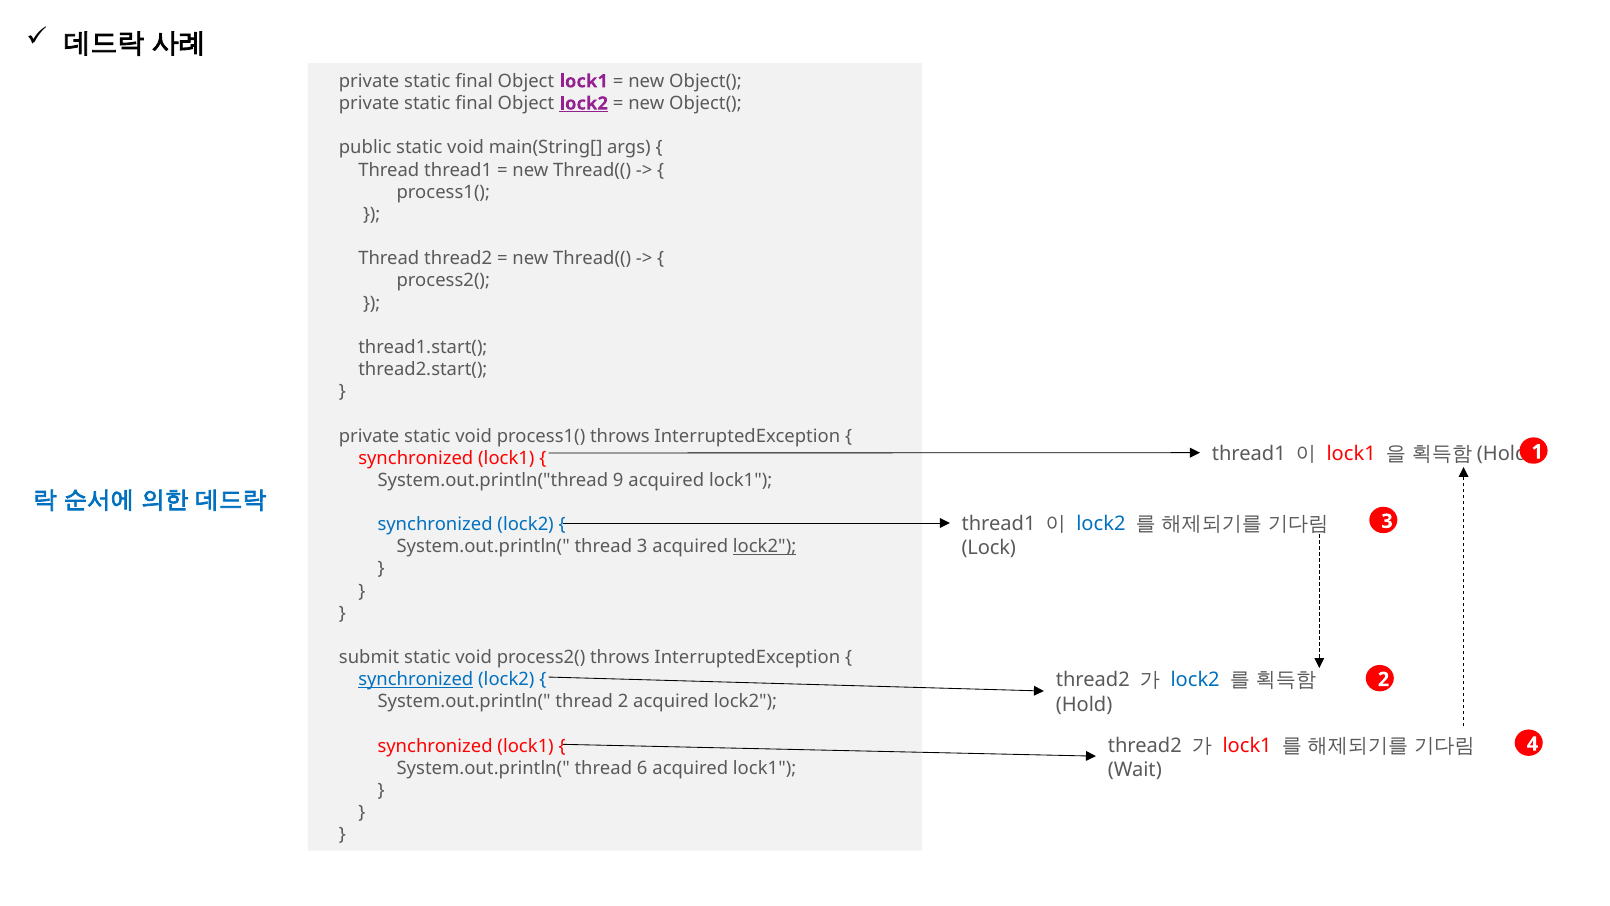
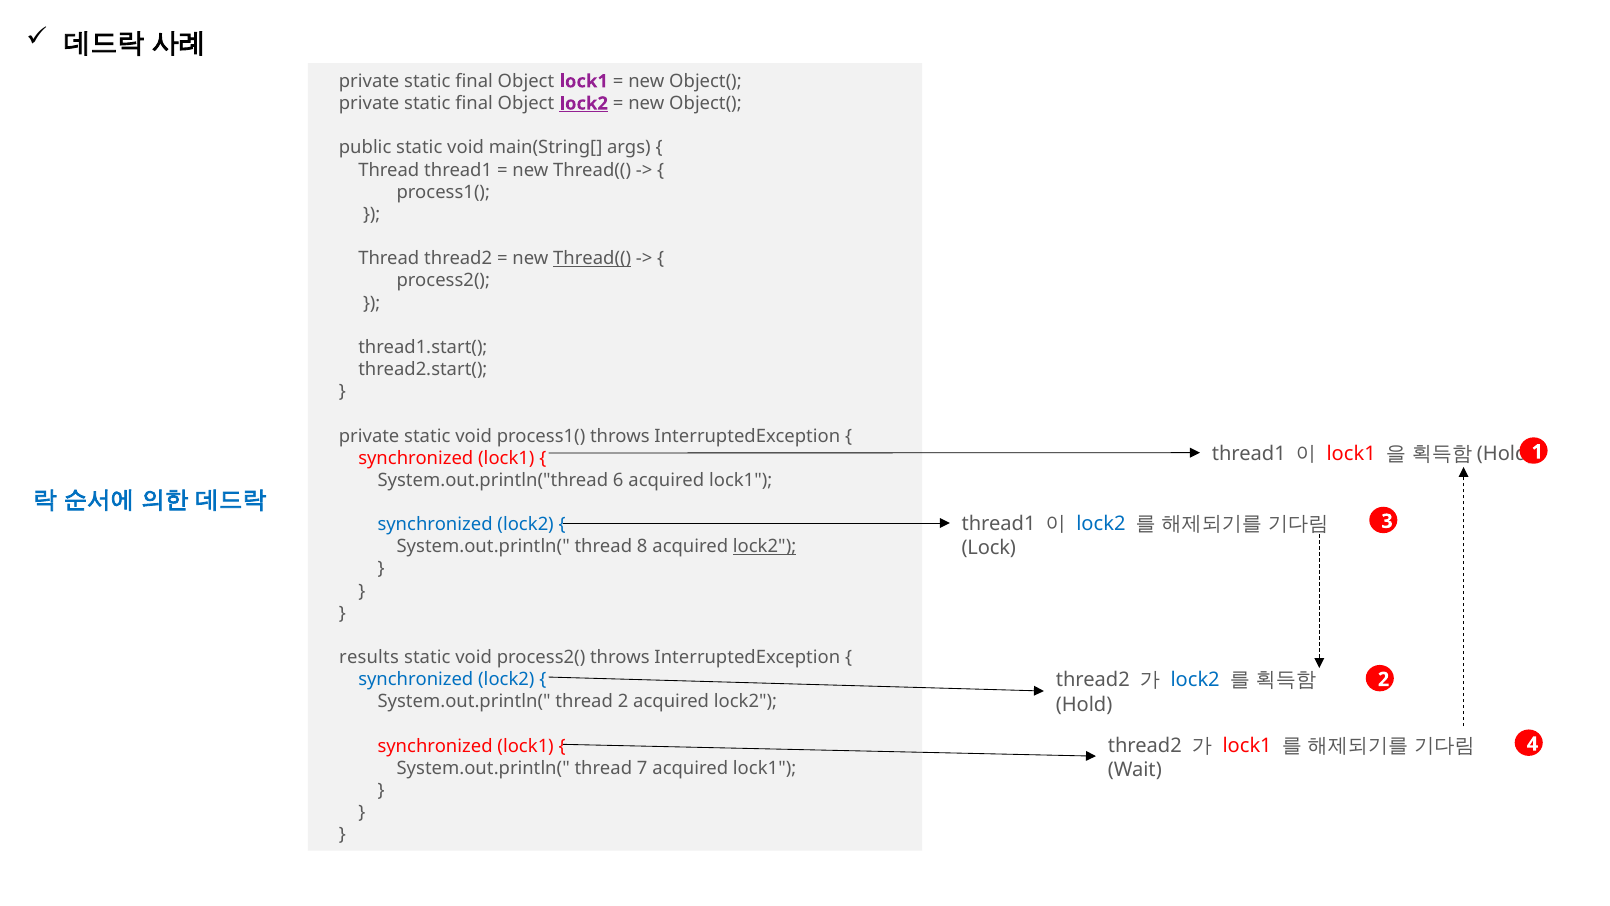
Thread(( underline: none -> present (592, 259)
9: 9 -> 6 (618, 480)
thread 3: 3 -> 8 (642, 547)
submit: submit -> results (369, 657)
synchronized underline: present -> none (416, 679)
6: 6 -> 7 (642, 768)
